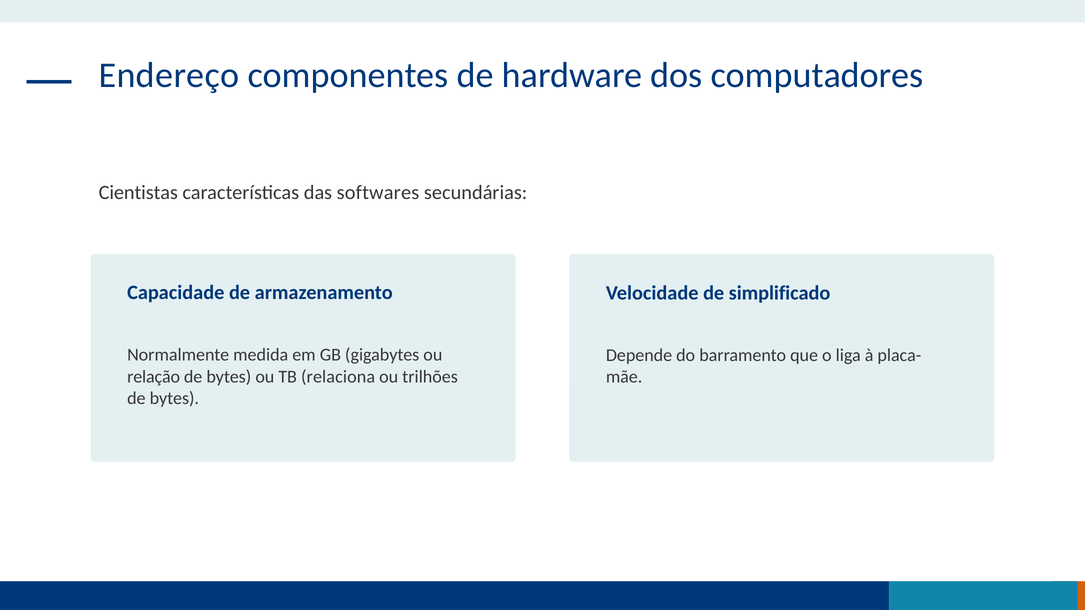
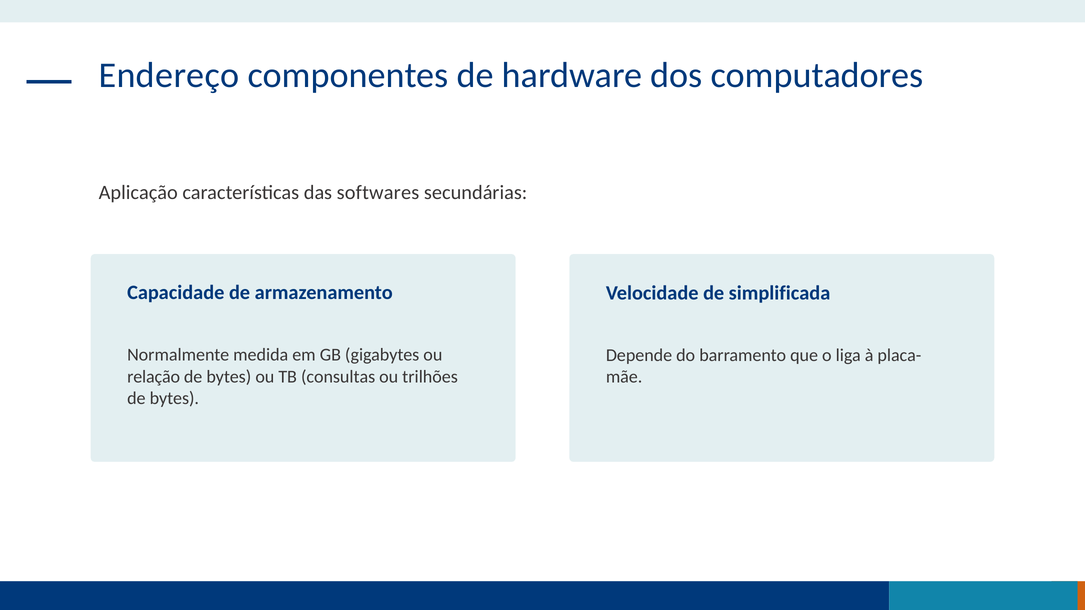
Cientistas: Cientistas -> Aplicação (138, 192)
simplificado: simplificado -> simplificada (780, 293)
relaciona: relaciona -> consultas (338, 377)
